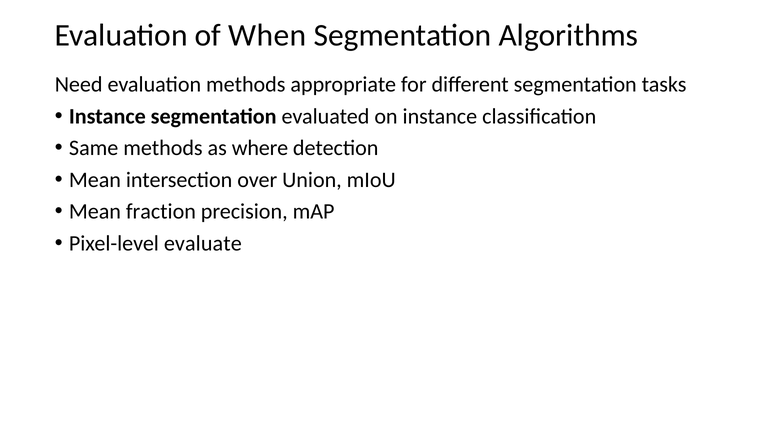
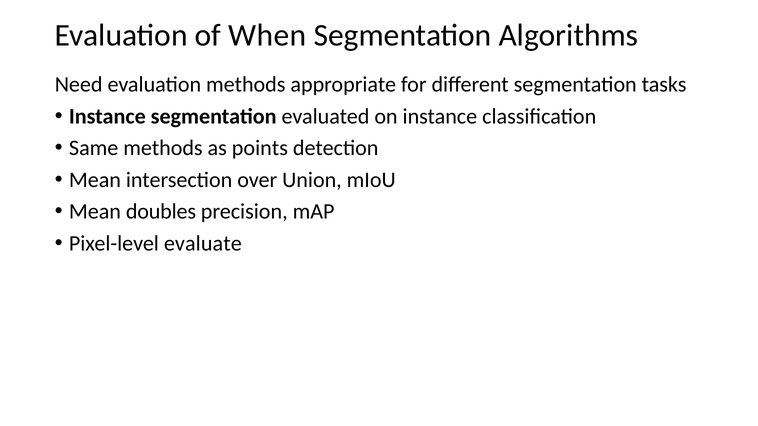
where: where -> points (260, 148)
fraction: fraction -> doubles (161, 212)
